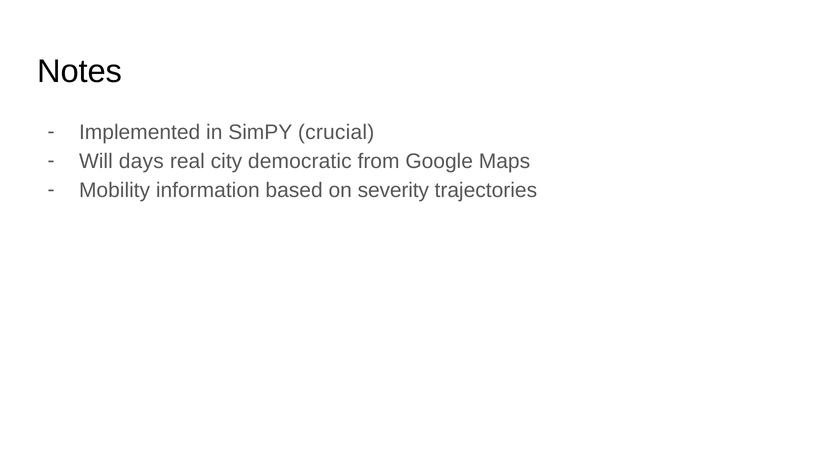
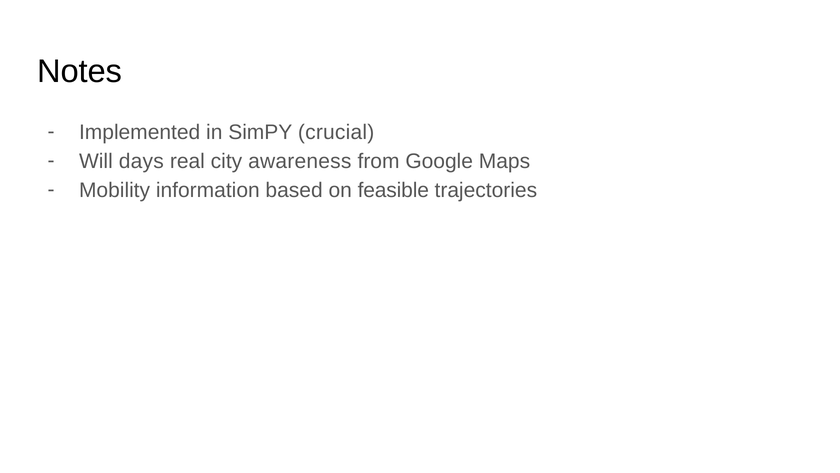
democratic: democratic -> awareness (300, 161)
severity: severity -> feasible (393, 190)
